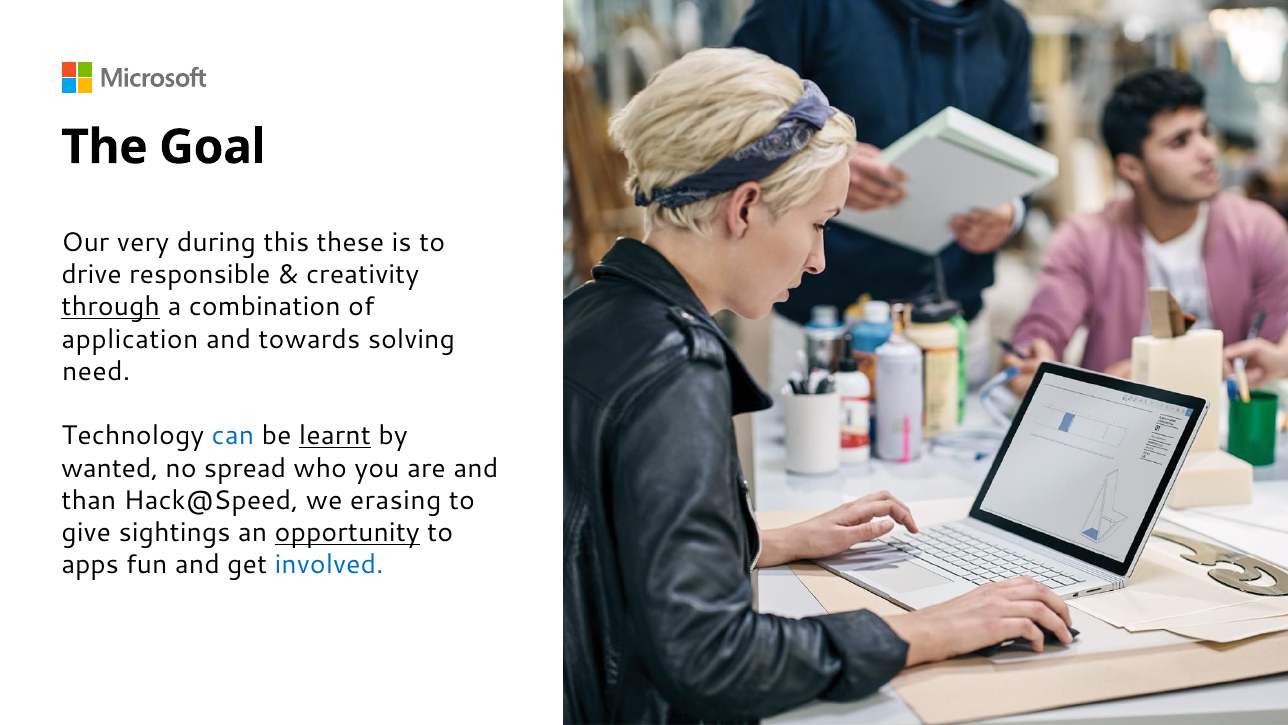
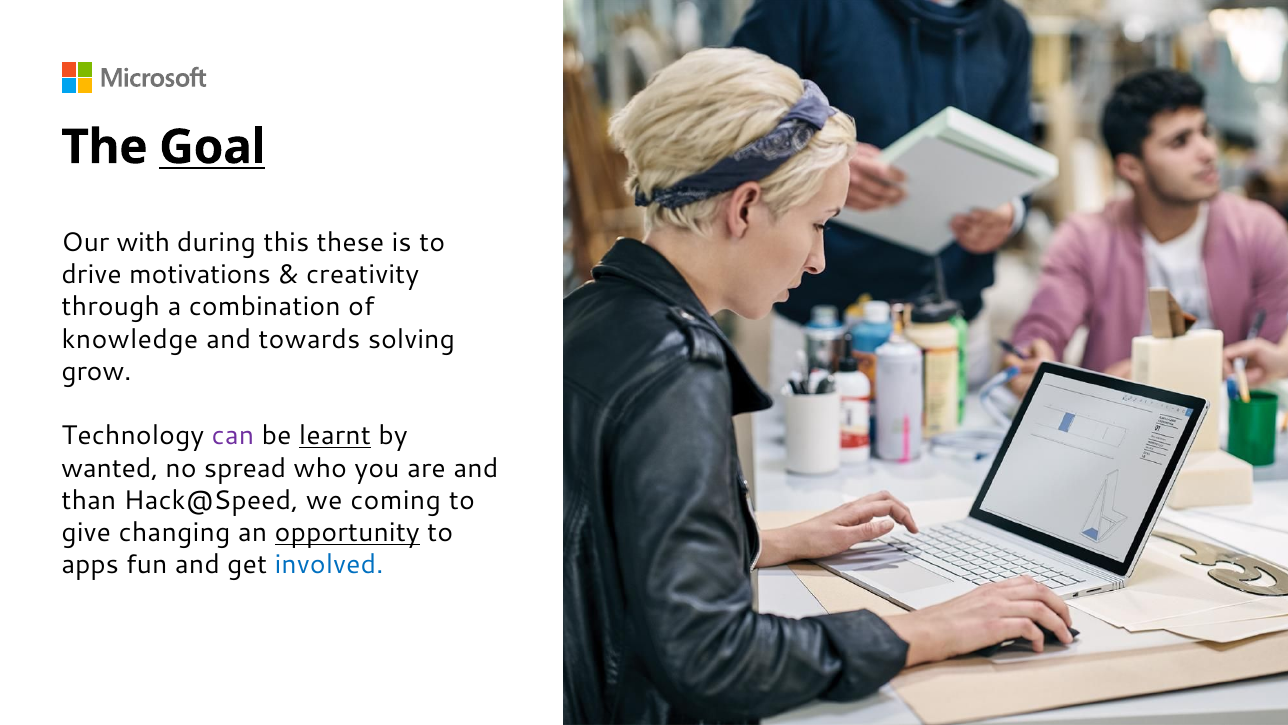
Goal underline: none -> present (212, 147)
very: very -> with (143, 242)
responsible: responsible -> motivations (200, 275)
through underline: present -> none (111, 307)
application: application -> knowledge (130, 339)
need: need -> grow (96, 371)
can colour: blue -> purple (233, 436)
erasing: erasing -> coming (396, 500)
sightings: sightings -> changing (175, 532)
